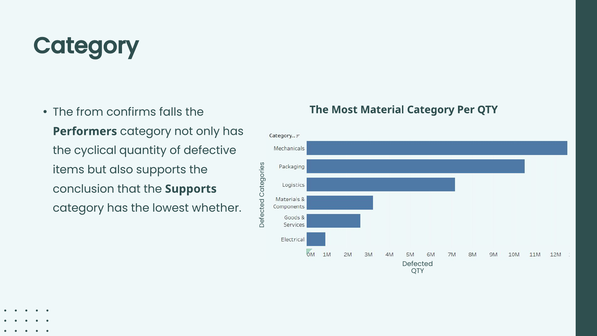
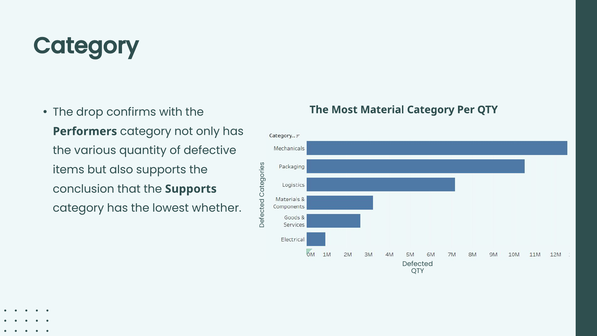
from: from -> drop (90, 112)
falls: falls -> with (171, 112)
cyclical: cyclical -> various (95, 150)
